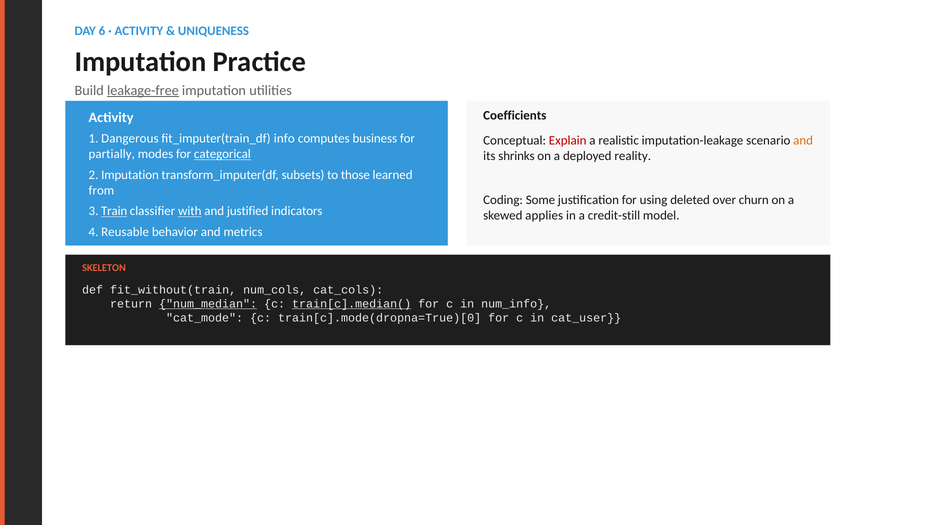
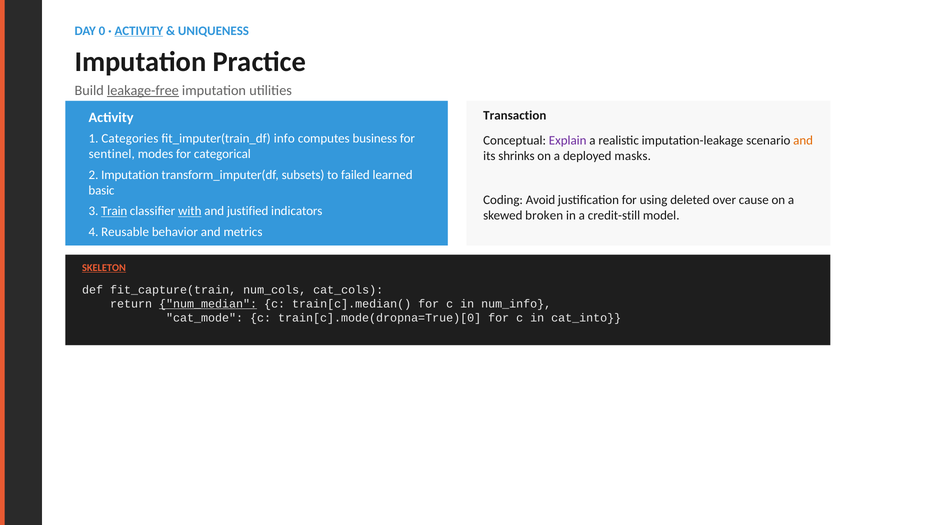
6: 6 -> 0 (102, 31)
ACTIVITY underline: none -> present (139, 31)
Coefficients: Coefficients -> Transaction (515, 116)
Dangerous: Dangerous -> Categories (130, 138)
Explain colour: red -> purple (568, 140)
partially: partially -> sentinel (112, 154)
categorical underline: present -> none (222, 154)
reality: reality -> masks (633, 156)
those: those -> failed (355, 175)
from: from -> basic (101, 190)
Some: Some -> Avoid (540, 200)
churn: churn -> cause (754, 200)
applies: applies -> broken (544, 215)
SKELETON underline: none -> present (104, 268)
fit_without(train: fit_without(train -> fit_capture(train (173, 290)
train[c].median( underline: present -> none (352, 304)
cat_user: cat_user -> cat_into (586, 318)
